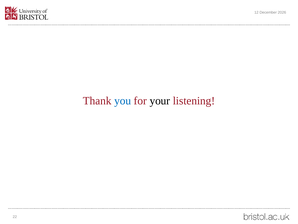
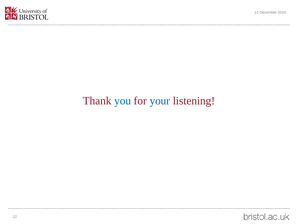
your colour: black -> blue (160, 101)
